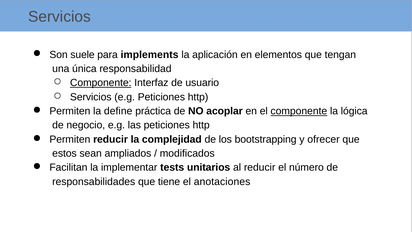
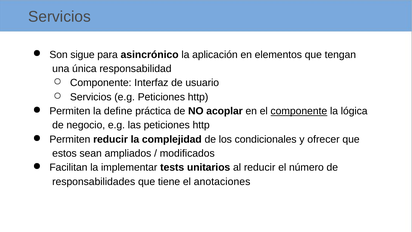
suele: suele -> sigue (83, 55)
implements: implements -> asincrónico (150, 55)
Componente underline: present -> none (101, 83)
bootstrapping: bootstrapping -> condicionales (266, 139)
